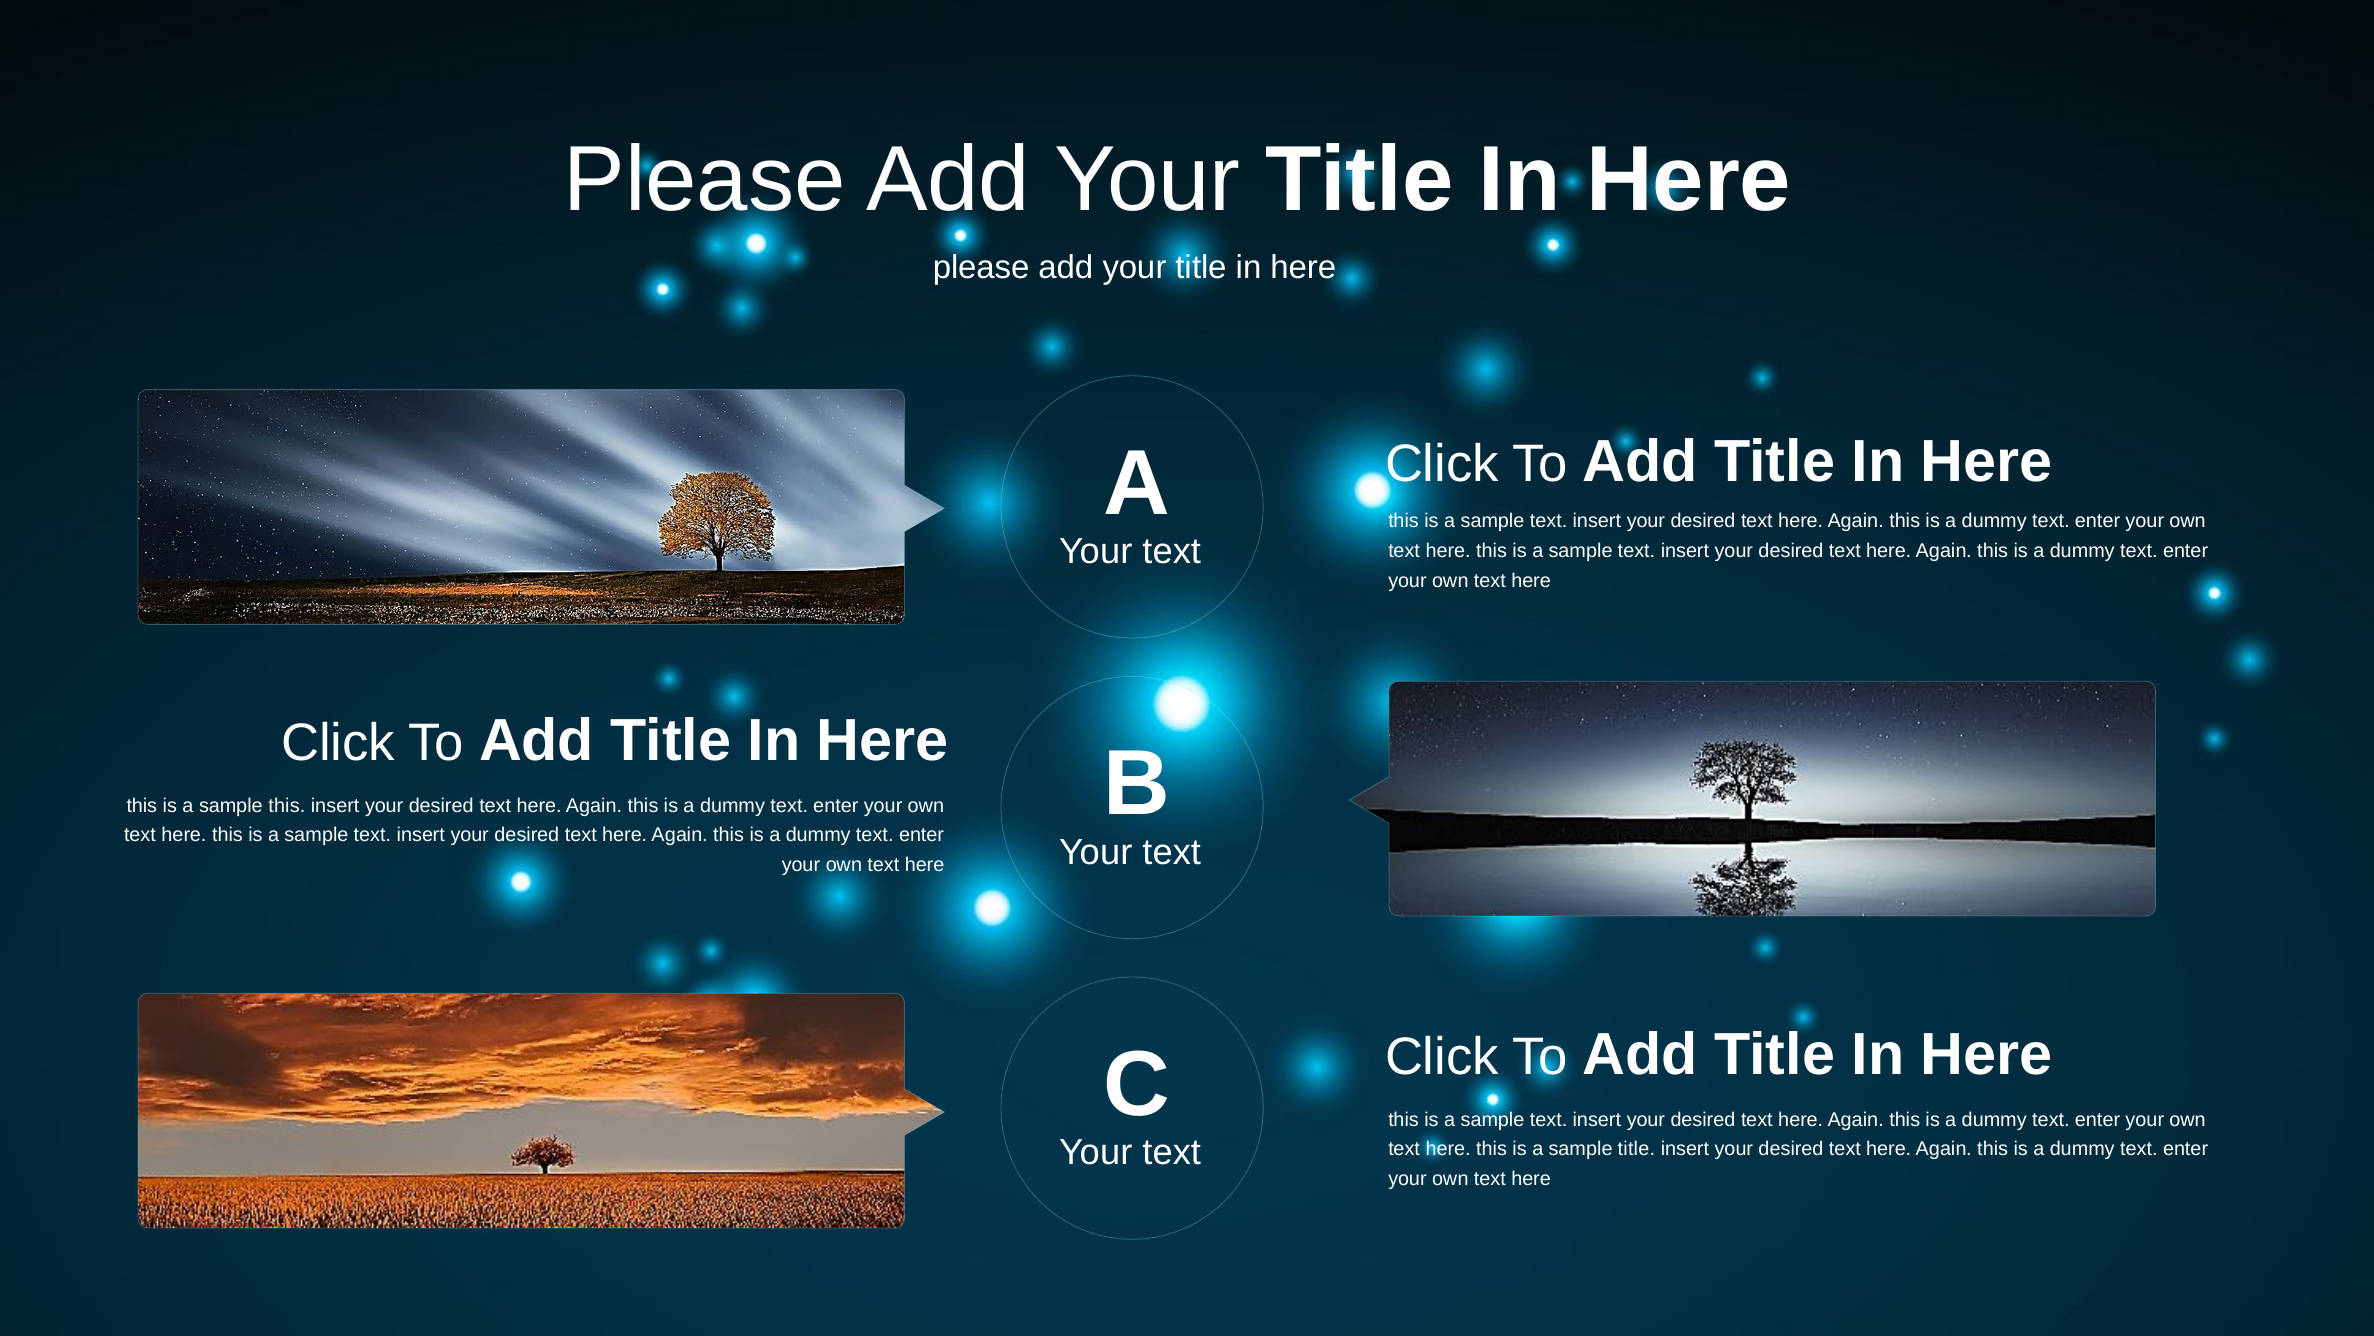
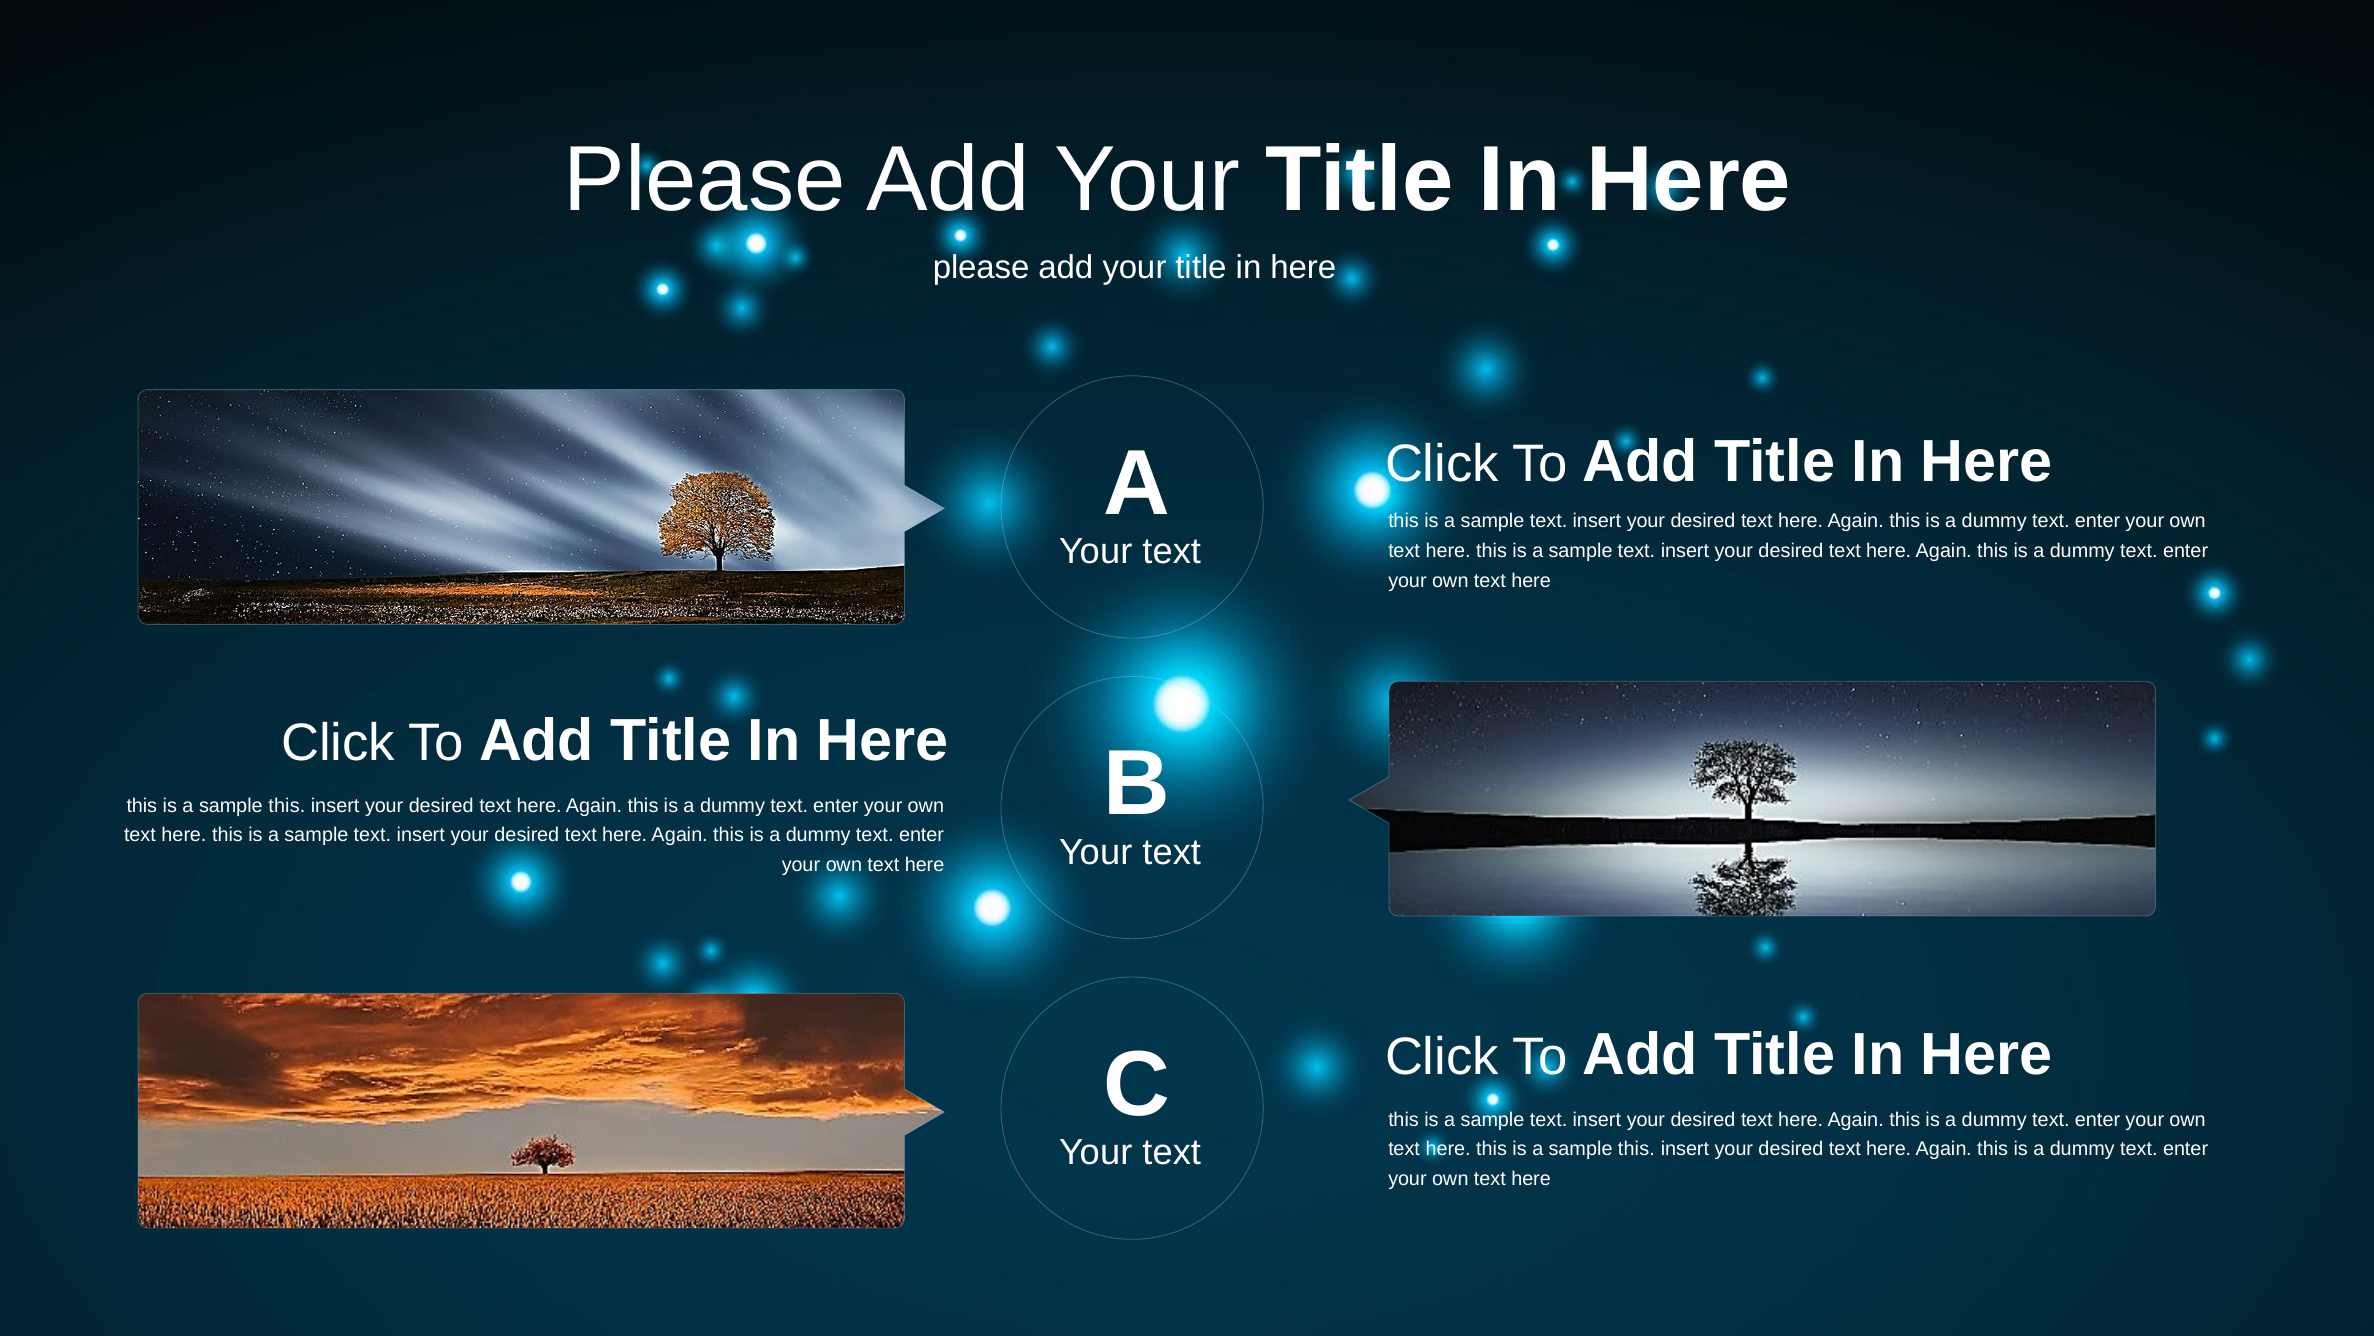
title: title -> this (1636, 1149)
